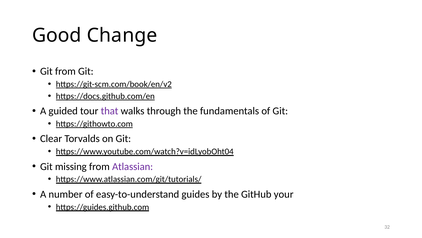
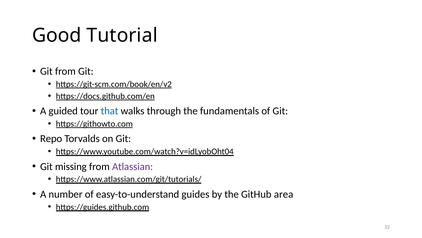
Change: Change -> Tutorial (122, 35)
that colour: purple -> blue (110, 111)
Clear: Clear -> Repo (51, 138)
your: your -> area (284, 194)
